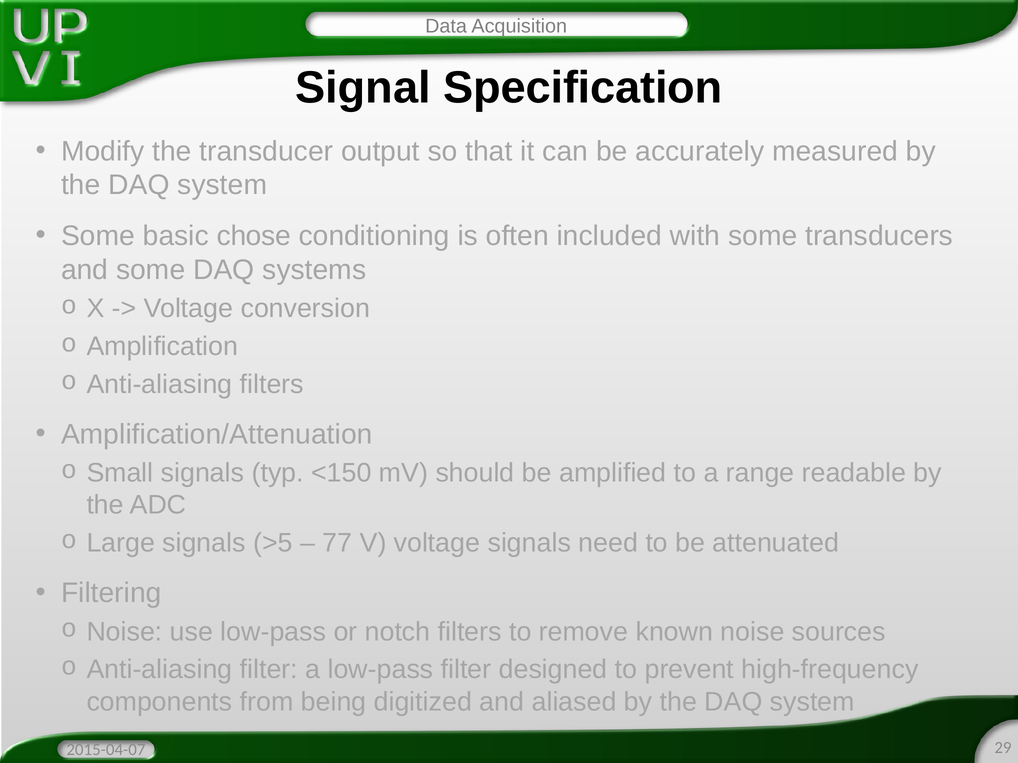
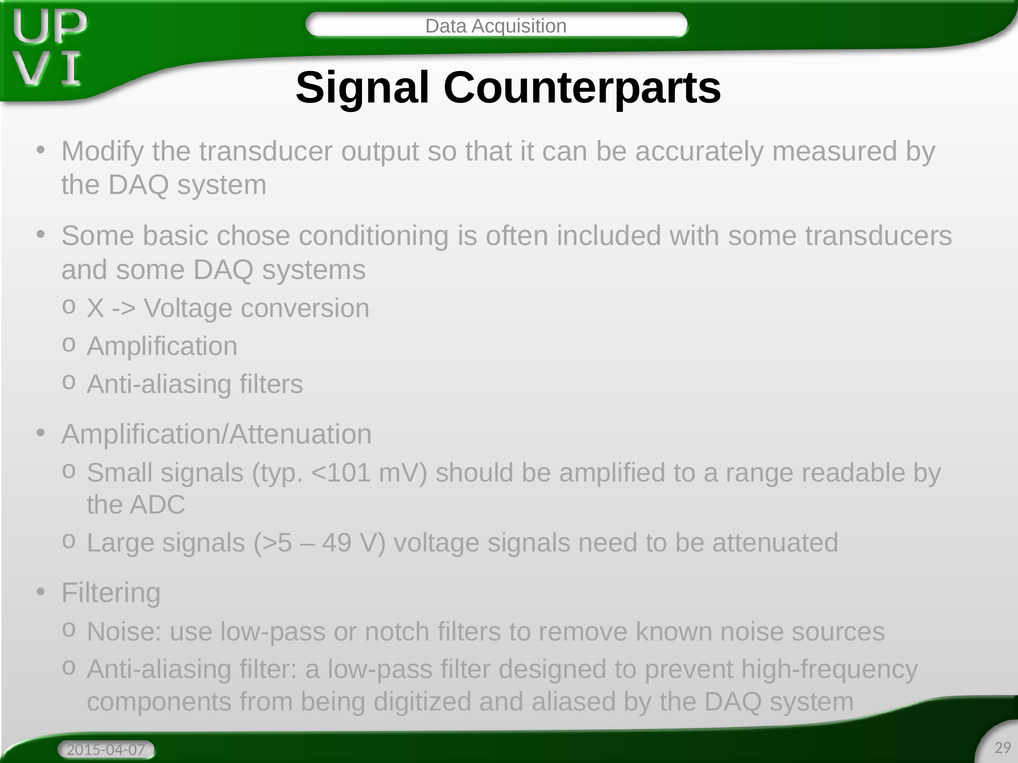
Specification: Specification -> Counterparts (583, 88)
<150: <150 -> <101 (341, 473)
77: 77 -> 49 (337, 543)
